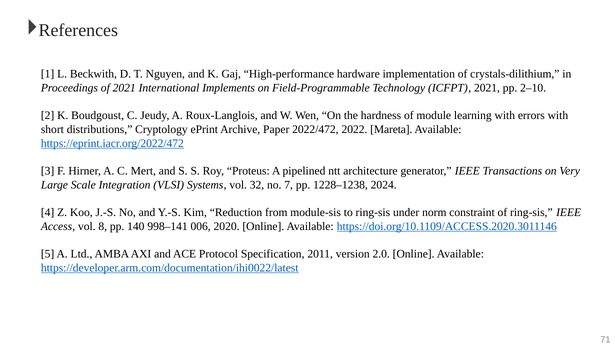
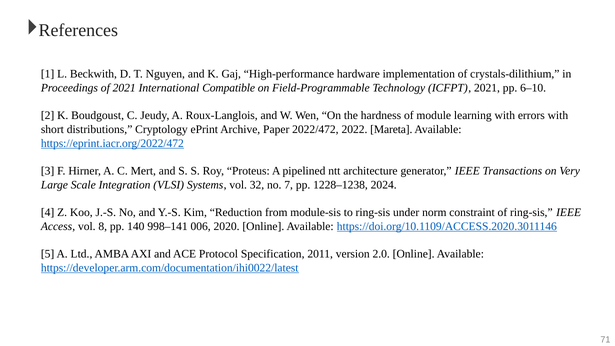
Implements: Implements -> Compatible (229, 88)
2–10: 2–10 -> 6–10 (533, 88)
